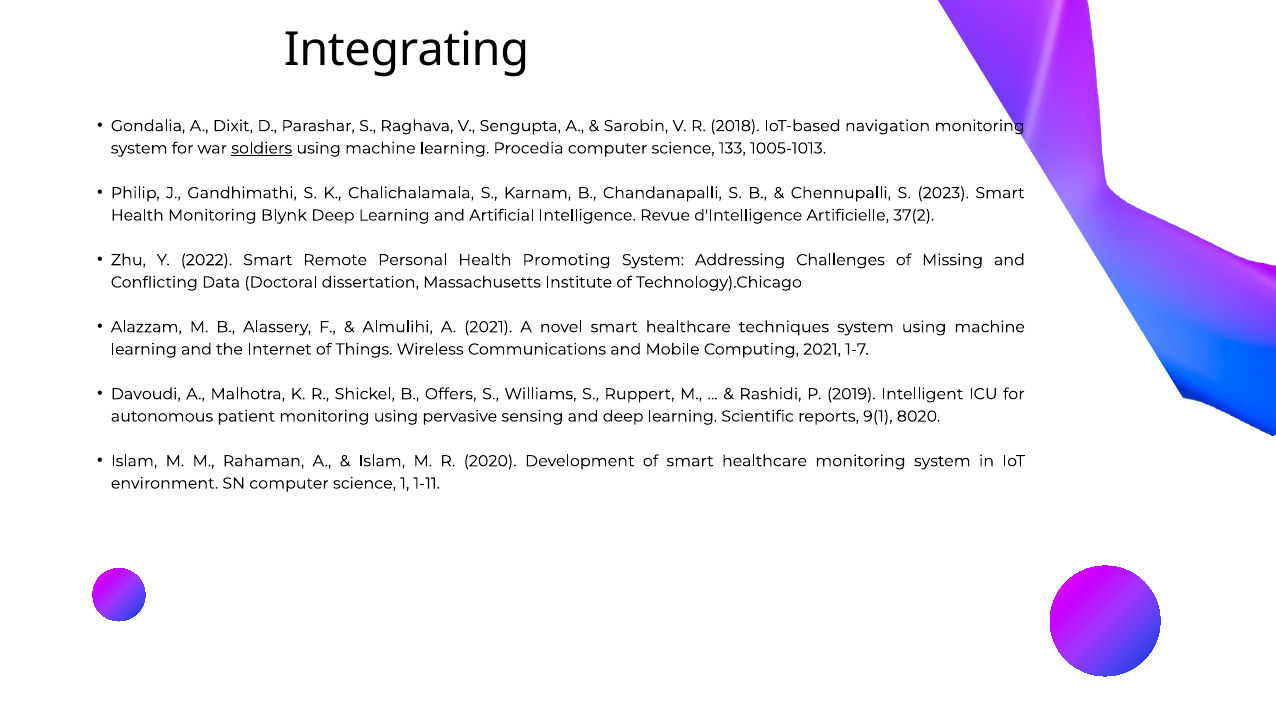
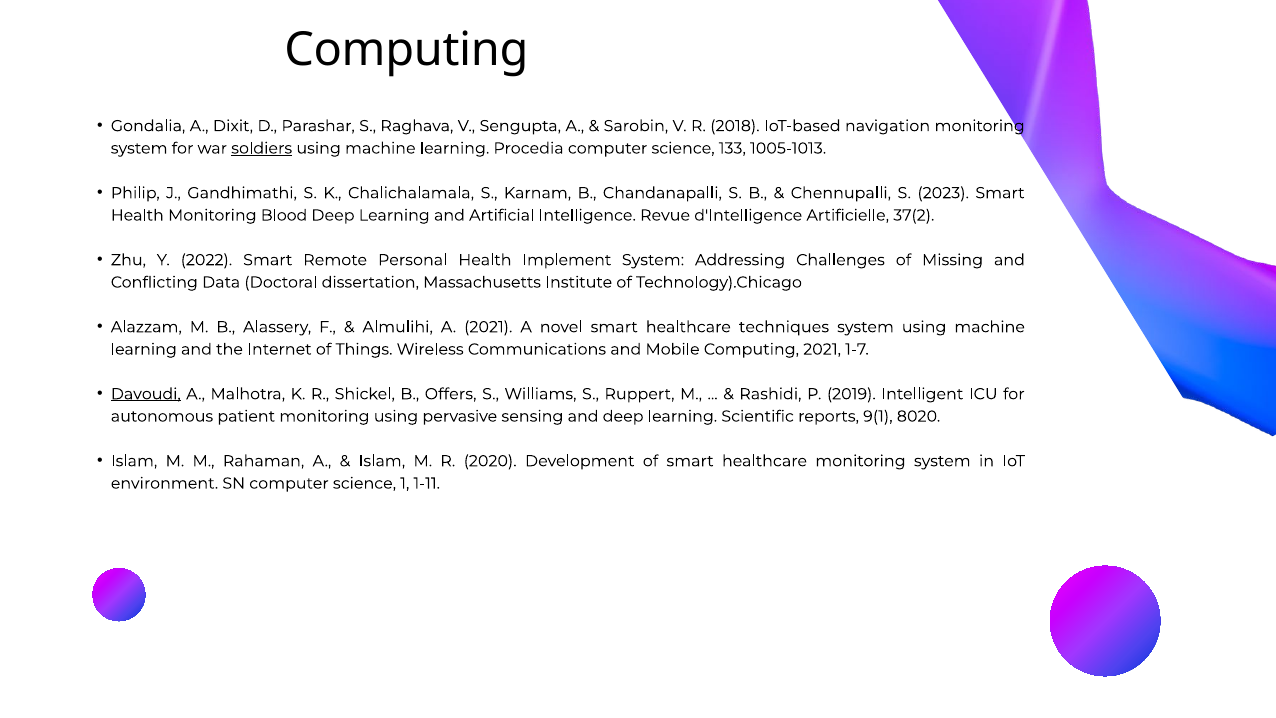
Integrating: Integrating -> Computing (406, 50)
Blynk: Blynk -> Blood (284, 215)
Promoting: Promoting -> Implement (567, 260)
Davoudi underline: none -> present (146, 394)
